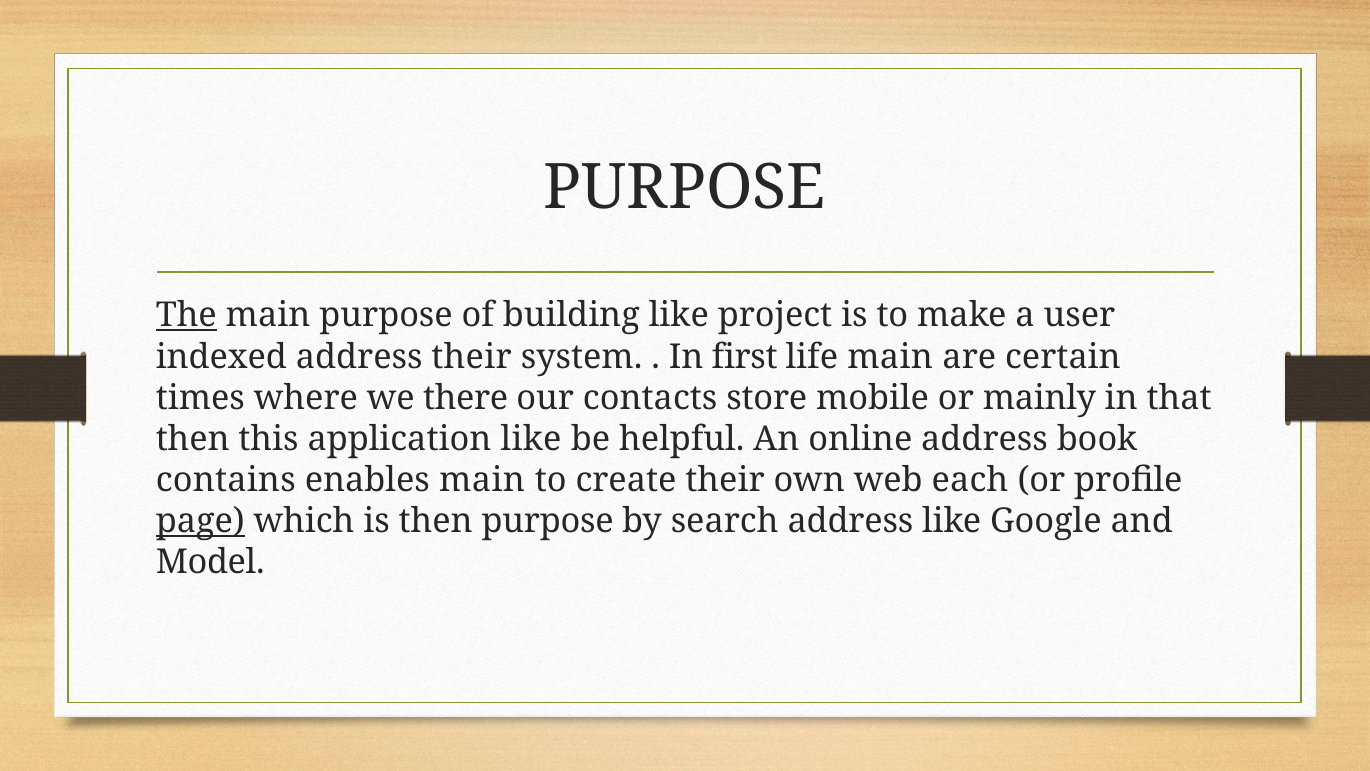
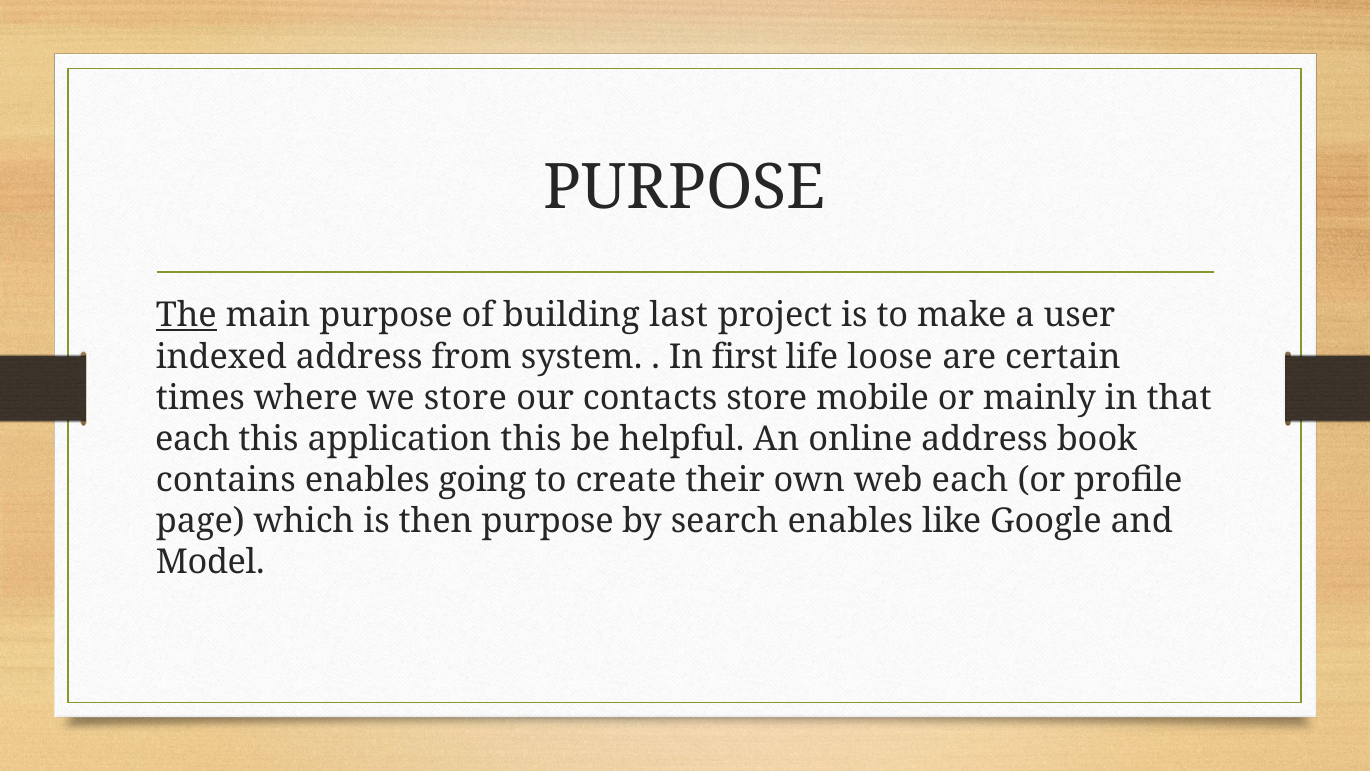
building like: like -> last (679, 315)
address their: their -> from (472, 357)
life main: main -> loose (890, 357)
we there: there -> store (465, 398)
then: then -> each (193, 439)
application like: like -> this (531, 439)
enables main: main -> going (482, 480)
page underline: present -> none (200, 521)
search address: address -> enables (850, 521)
